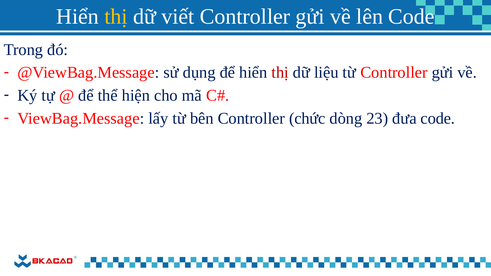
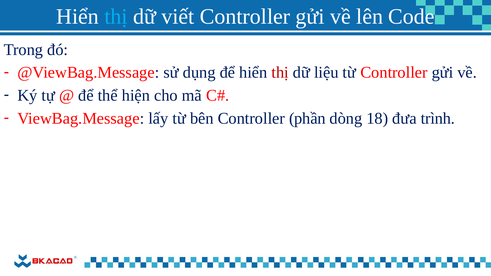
thị colour: yellow -> light blue (116, 17)
chức: chức -> phần (307, 118)
23: 23 -> 18 (377, 118)
đưa code: code -> trình (438, 118)
